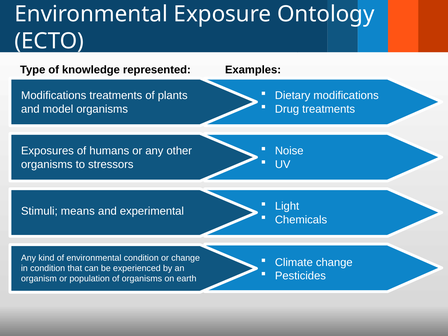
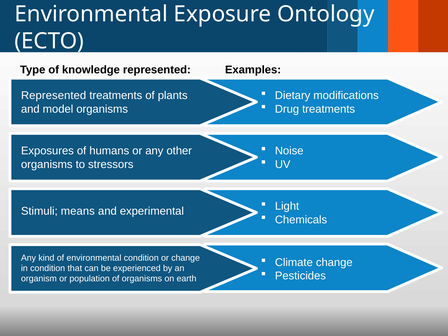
Modifications: Modifications -> Represented (54, 96)
